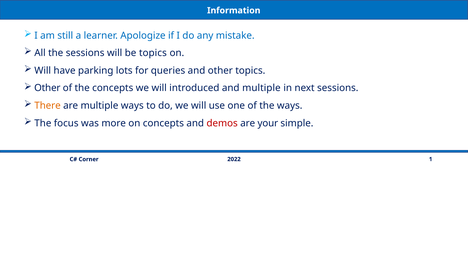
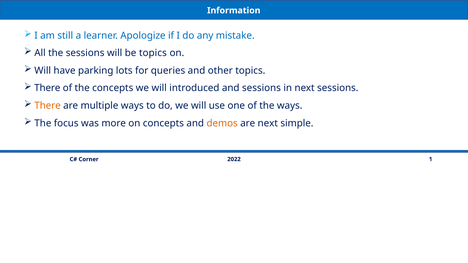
Other: Other -> There (47, 88)
and multiple: multiple -> sessions (261, 88)
demos colour: red -> orange (222, 123)
are your: your -> next (268, 123)
